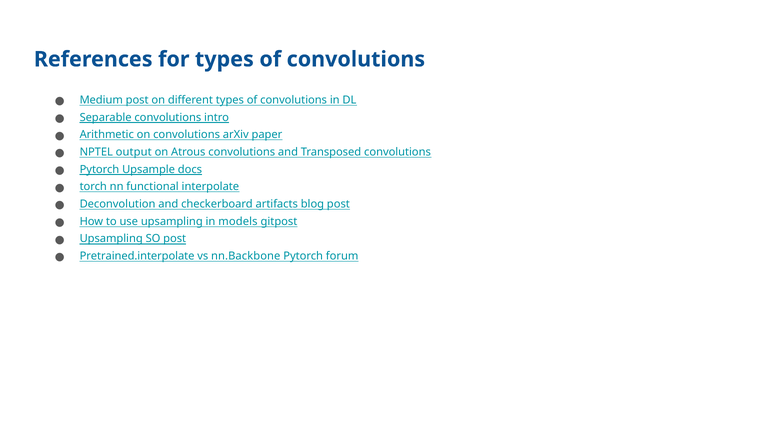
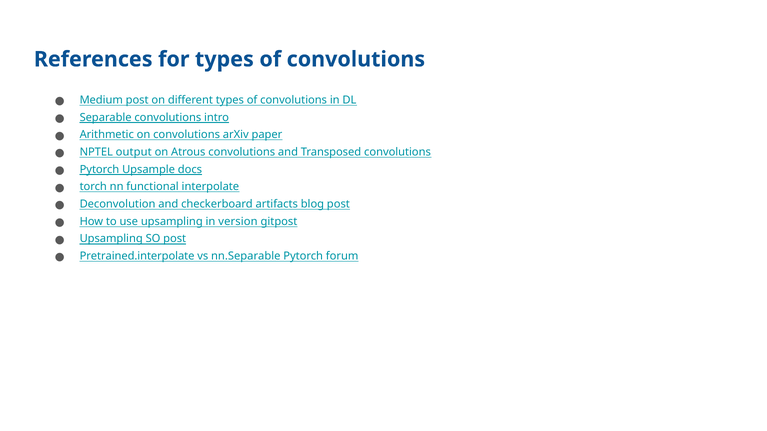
models: models -> version (238, 222)
nn.Backbone: nn.Backbone -> nn.Separable (246, 256)
